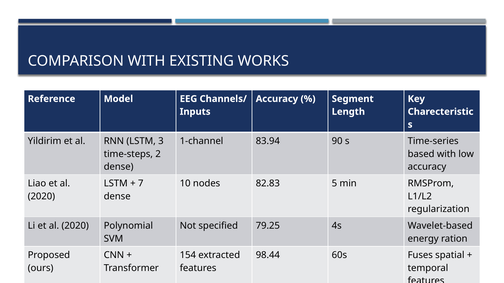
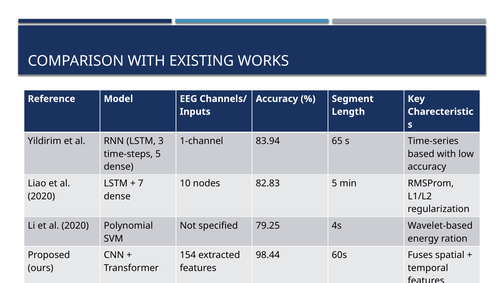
90: 90 -> 65 (337, 141)
time-steps 2: 2 -> 5 (158, 154)
